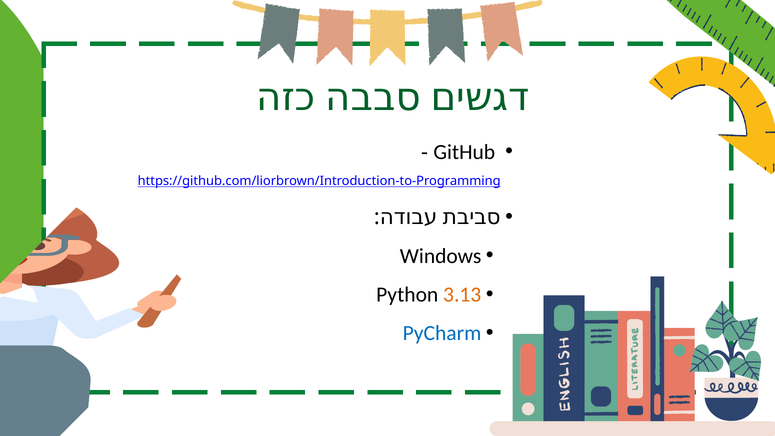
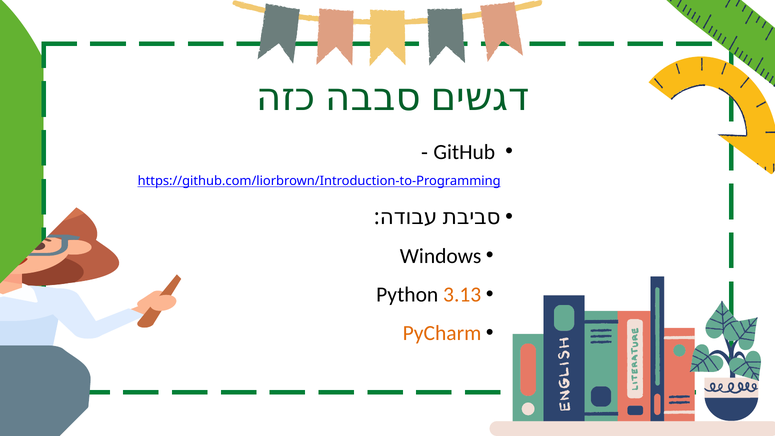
PyCharm colour: blue -> orange (442, 333)
